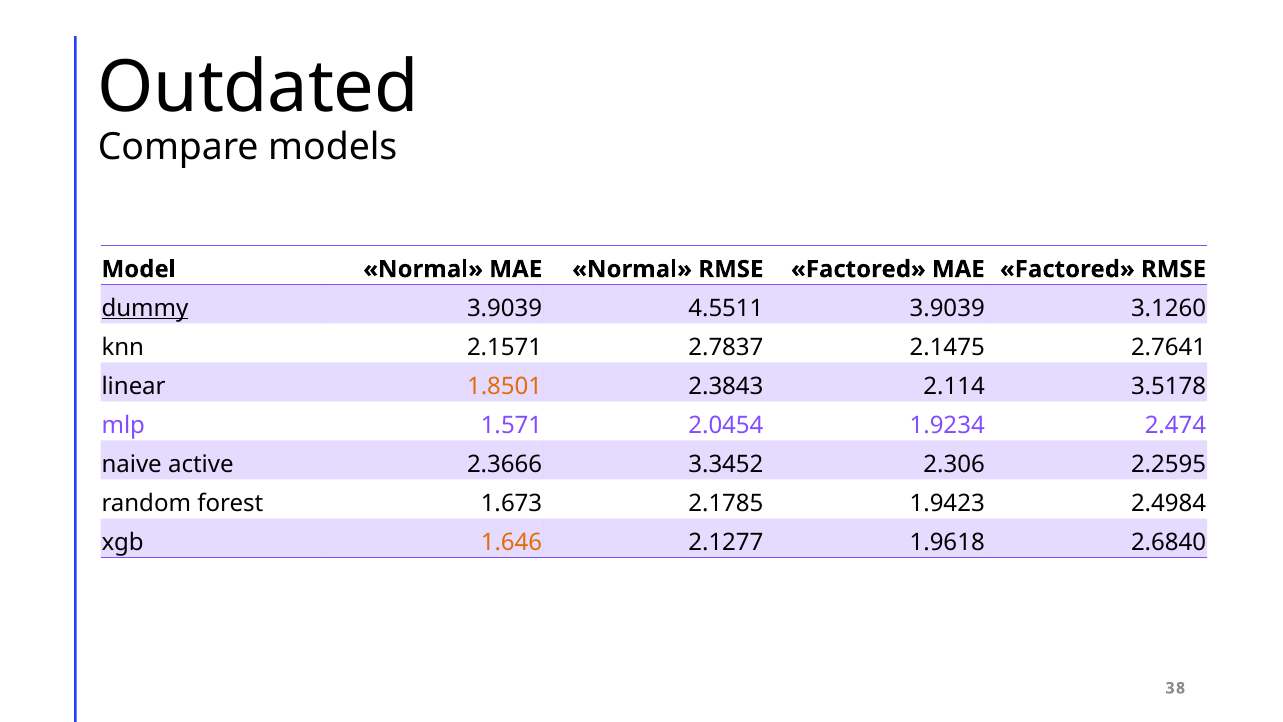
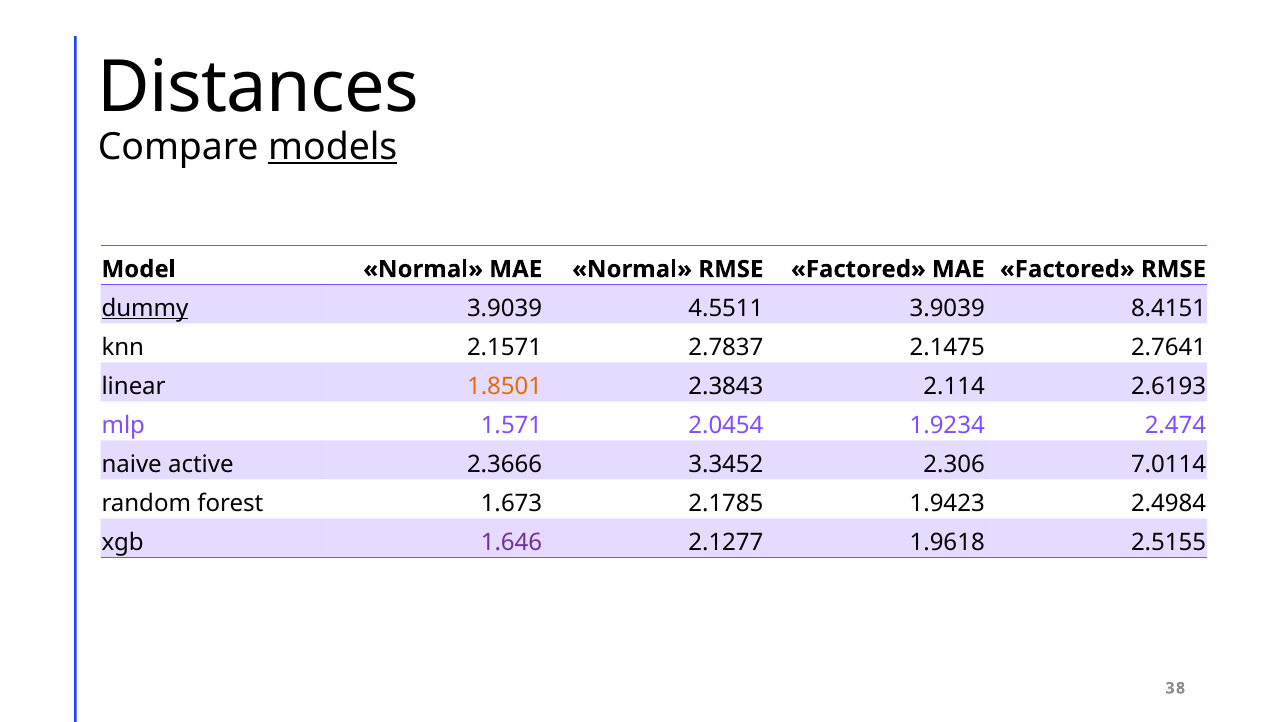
Outdated: Outdated -> Distances (258, 88)
models underline: none -> present (333, 147)
3.1260: 3.1260 -> 8.4151 (1169, 308)
3.5178: 3.5178 -> 2.6193 (1169, 386)
2.2595: 2.2595 -> 7.0114 (1169, 464)
1.646 colour: orange -> purple (512, 542)
2.6840: 2.6840 -> 2.5155 (1169, 542)
